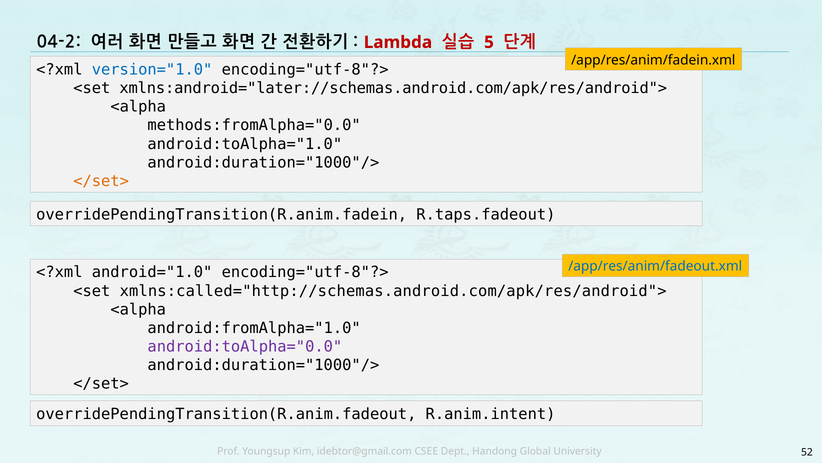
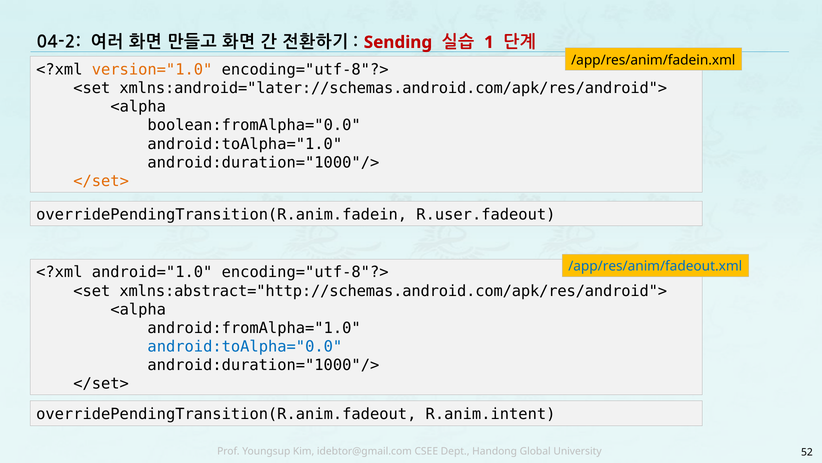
Lambda: Lambda -> Sending (398, 42)
5: 5 -> 1 (489, 42)
version="1.0 colour: blue -> orange (152, 70)
methods:fromAlpha="0.0: methods:fromAlpha="0.0 -> boolean:fromAlpha="0.0 (254, 125)
R.taps.fadeout: R.taps.fadeout -> R.user.fadeout (486, 214)
xmlns:called="http://schemas.android.com/apk/res/android">: xmlns:called="http://schemas.android.com/apk/res/android"> -> xmlns:abstract="http://schemas.android.com/apk/res/android"> (393, 291)
android:toAlpha="0.0 colour: purple -> blue (245, 346)
